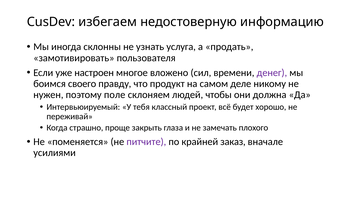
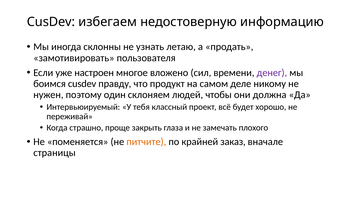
услуга: услуга -> летаю (181, 47)
боимся своего: своего -> cusdev (82, 84)
поле: поле -> один (115, 95)
питчите colour: purple -> orange (146, 141)
усилиями: усилиями -> страницы (55, 152)
